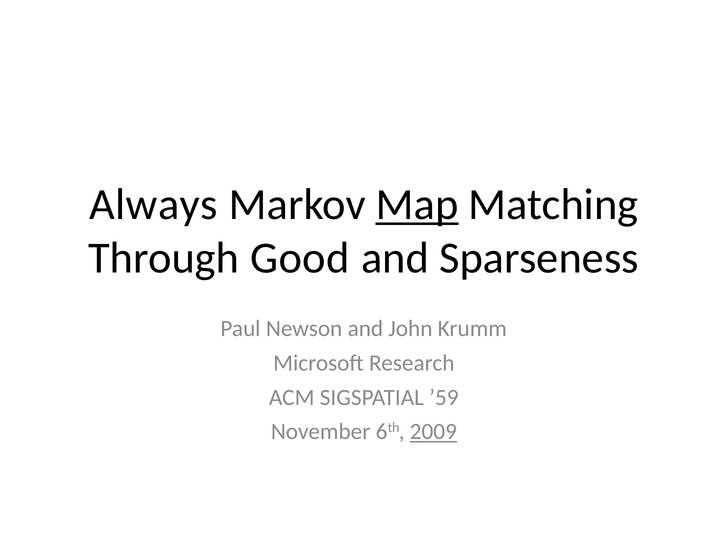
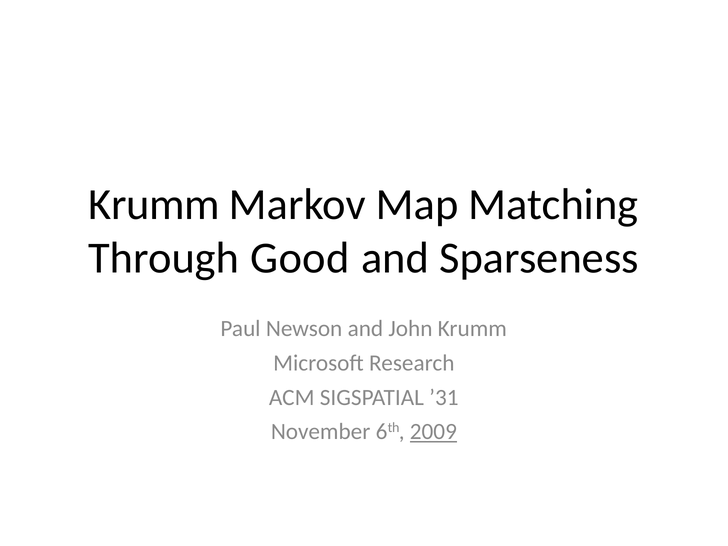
Always: Always -> Krumm (154, 205)
Map underline: present -> none (417, 205)
’59: ’59 -> ’31 (444, 397)
